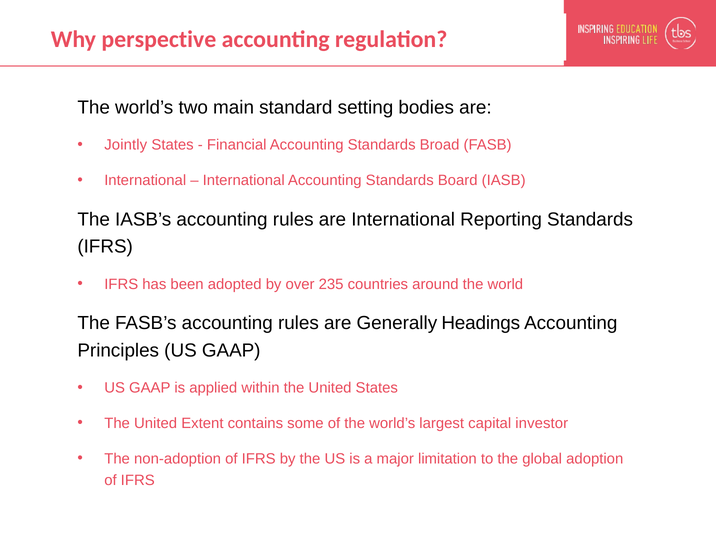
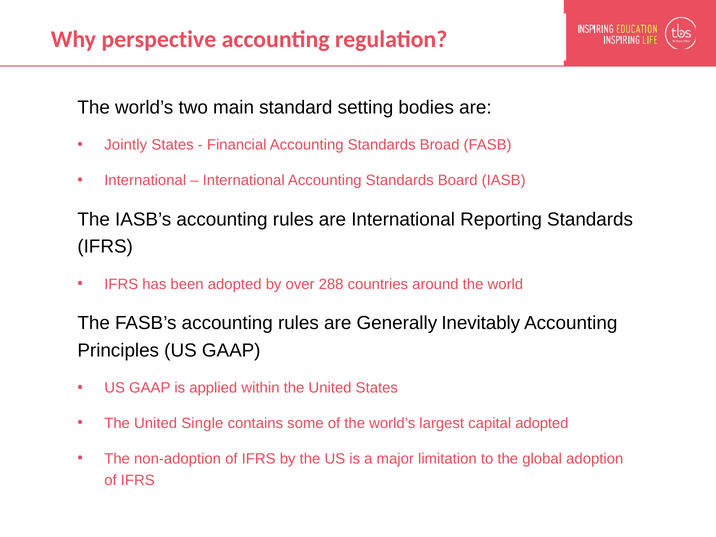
235: 235 -> 288 (331, 284)
Headings: Headings -> Inevitably (481, 323)
Extent: Extent -> Single (202, 423)
capital investor: investor -> adopted (542, 423)
